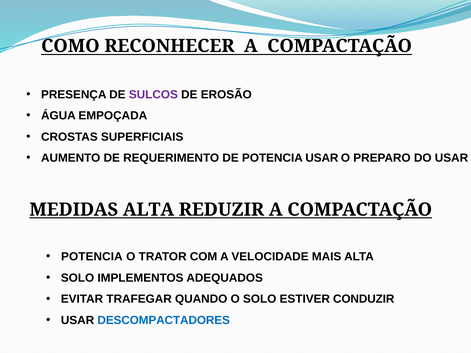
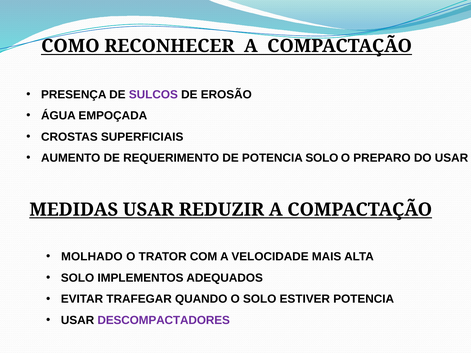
POTENCIA USAR: USAR -> SOLO (322, 158)
MEDIDAS ALTA: ALTA -> USAR (148, 210)
POTENCIA: POTENCIA -> MOLHADO (92, 257)
ESTIVER CONDUZIR: CONDUZIR -> POTENCIA (364, 299)
DESCOMPACTADORES colour: blue -> purple (164, 321)
